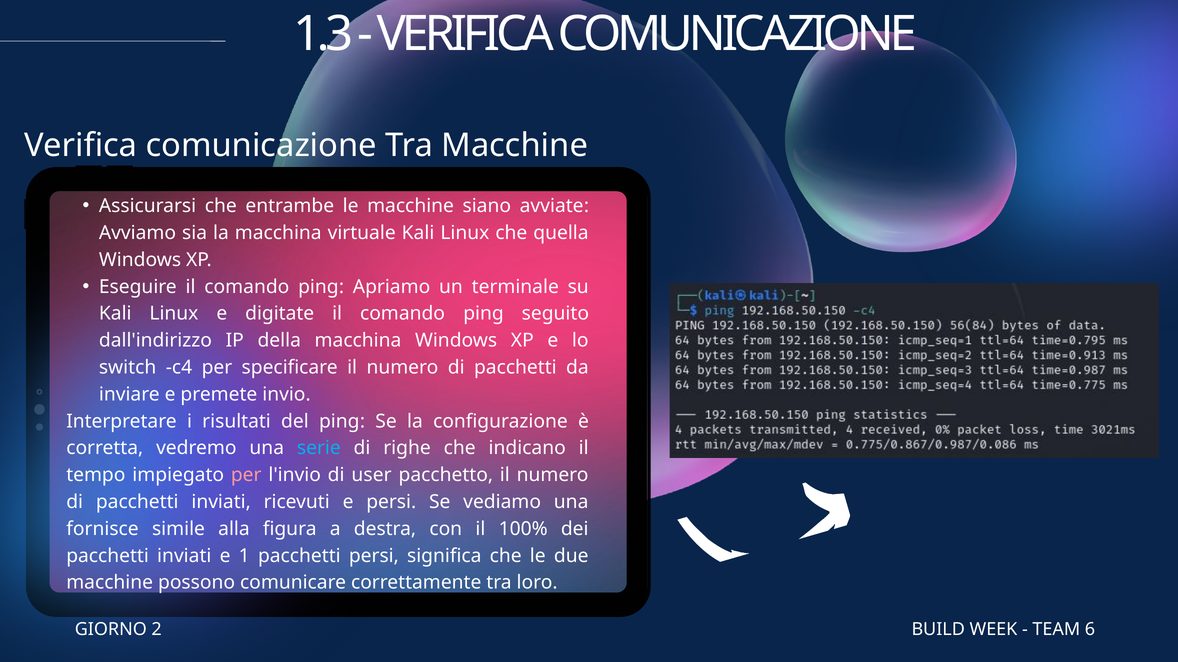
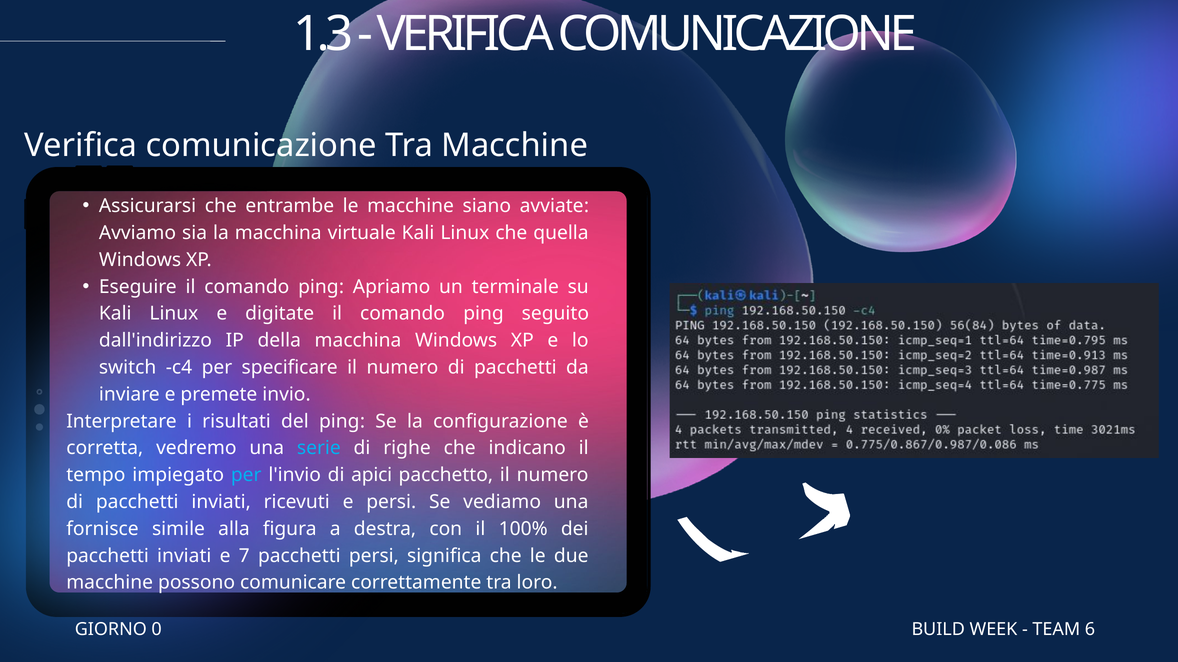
per colour: pink -> light blue (246, 475)
user: user -> apici (372, 475)
1: 1 -> 7 (244, 556)
2: 2 -> 0 (157, 630)
